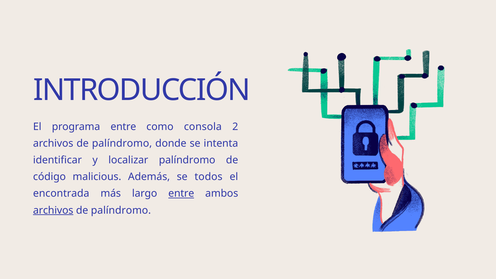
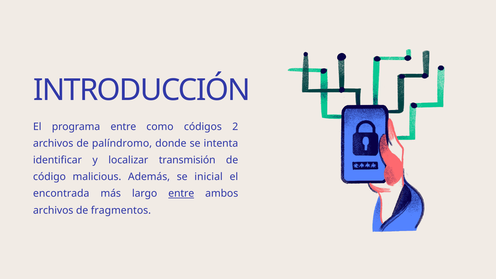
consola: consola -> códigos (203, 127)
localizar palíndromo: palíndromo -> transmisión (187, 160)
todos: todos -> inicial (209, 177)
archivos underline: present -> none (53, 210)
palíndromo: palíndromo -> fragmentos (121, 210)
